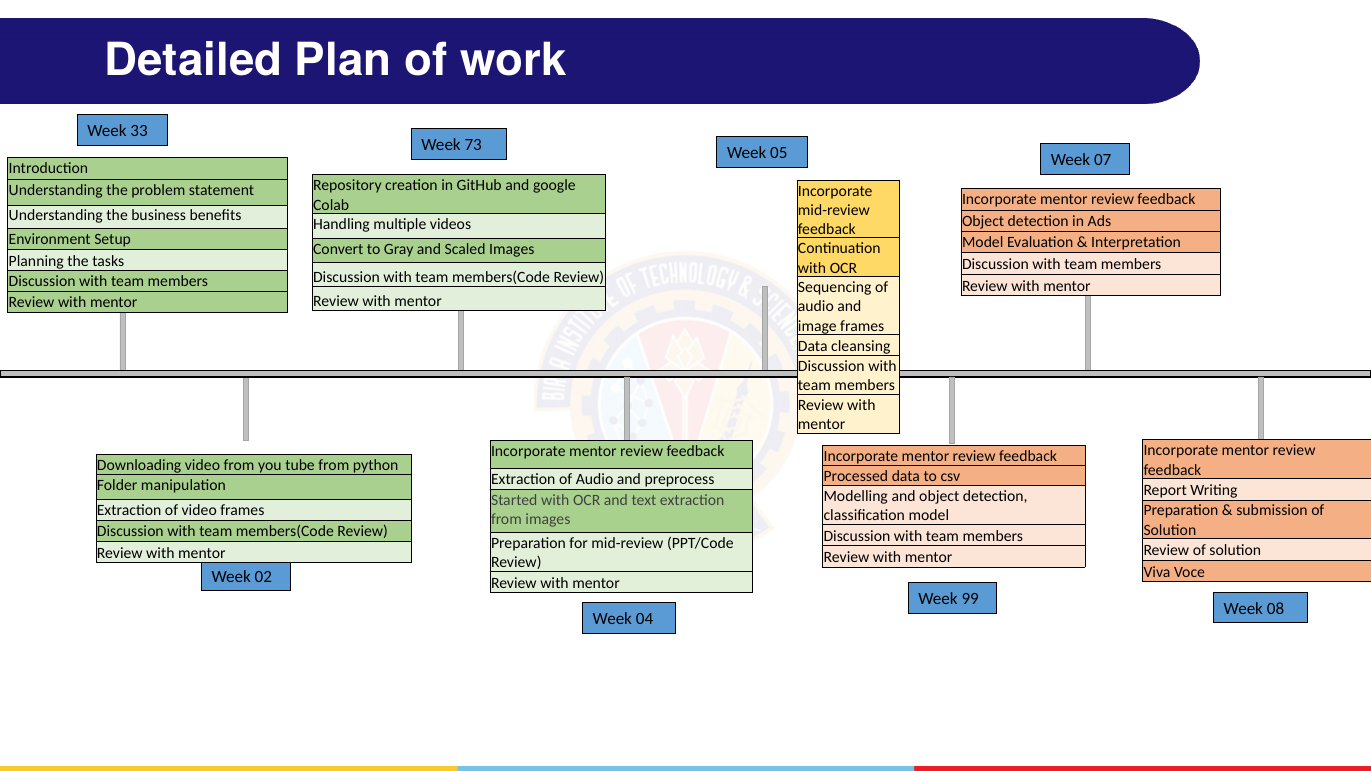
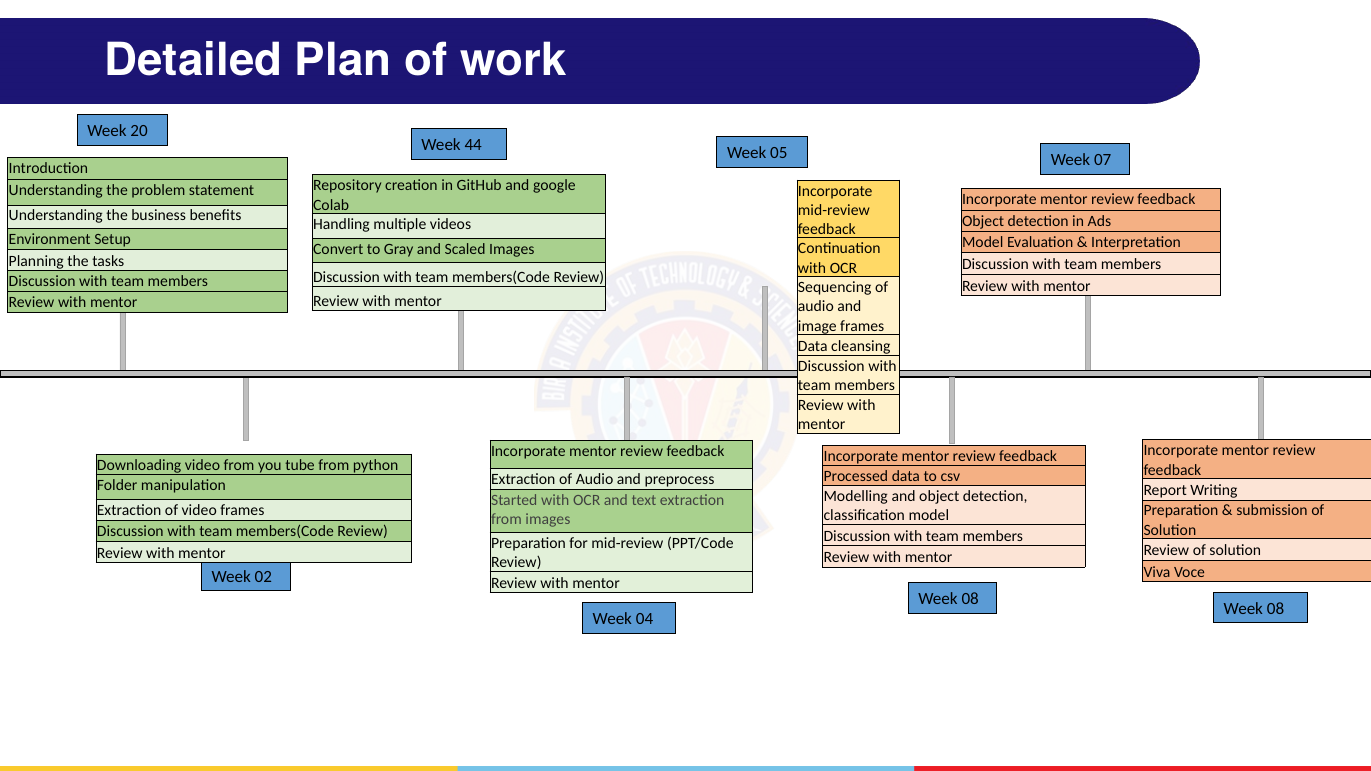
33: 33 -> 20 (139, 131)
73: 73 -> 44 (473, 145)
99: 99 -> 08 (970, 599)
